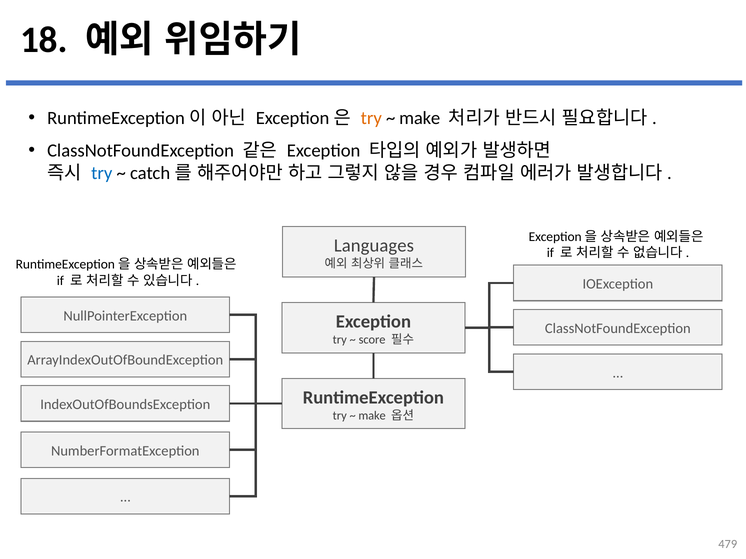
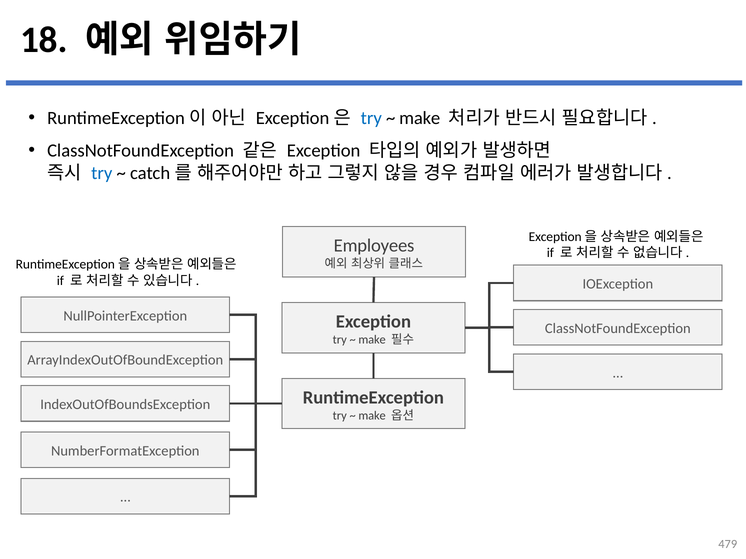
try colour: orange -> blue (371, 118)
Languages: Languages -> Employees (374, 246)
score: score -> make (372, 340)
